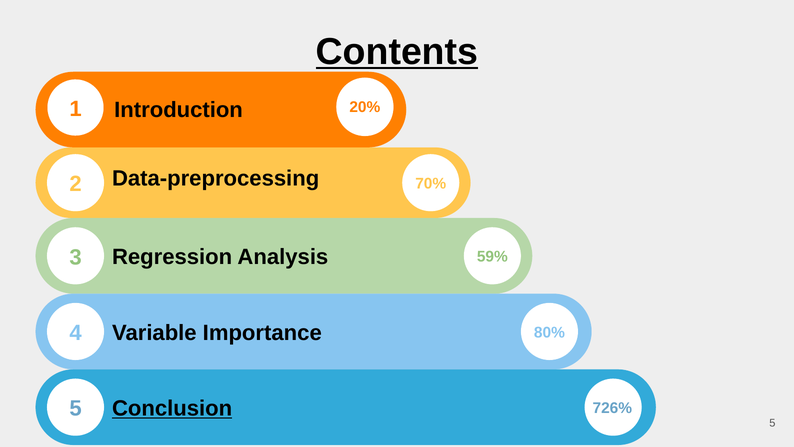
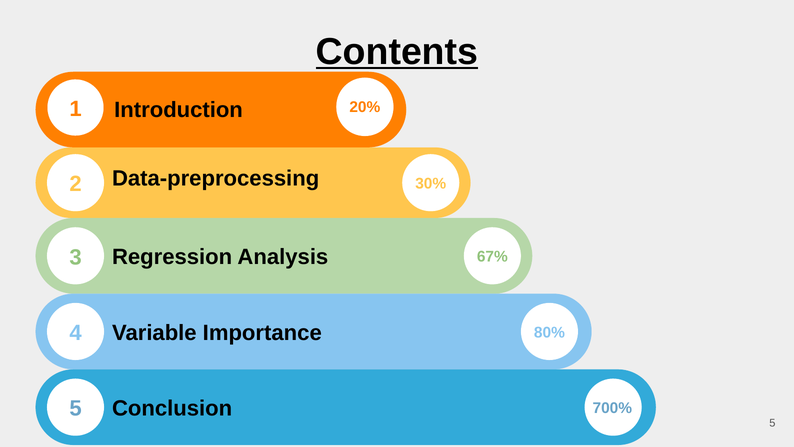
70%: 70% -> 30% (431, 184)
59%: 59% -> 67% (492, 257)
Conclusion underline: present -> none (172, 408)
726%: 726% -> 700% (612, 408)
